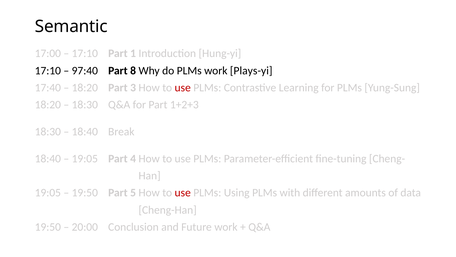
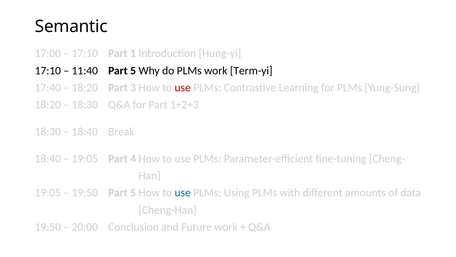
97:40: 97:40 -> 11:40 (85, 70)
8: 8 -> 5 (133, 70)
Plays-yi: Plays-yi -> Term-yi (251, 70)
use colour: red -> blue (183, 193)
